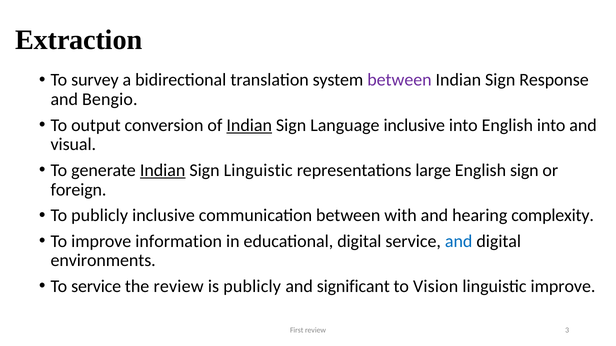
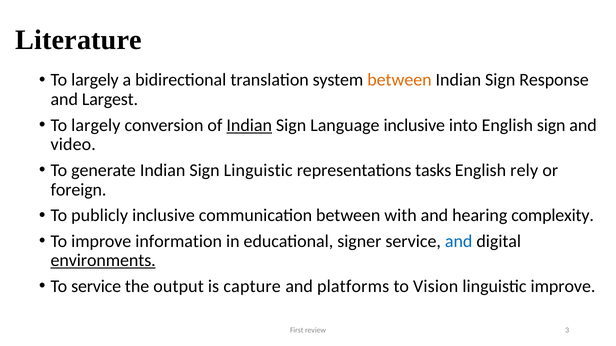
Extraction: Extraction -> Literature (79, 40)
survey: survey -> largely (95, 80)
between colour: purple -> orange (399, 80)
Bengio: Bengio -> Largest (110, 100)
output: output -> largely (96, 125)
English into: into -> sign (551, 125)
visual: visual -> video (73, 145)
Indian underline: present -> none (163, 170)
large: large -> tasks (433, 170)
English sign: sign -> rely (524, 170)
educational digital: digital -> signer (359, 241)
environments underline: none -> present (103, 261)
the review: review -> output (179, 287)
is publicly: publicly -> capture (252, 287)
significant: significant -> platforms (353, 287)
